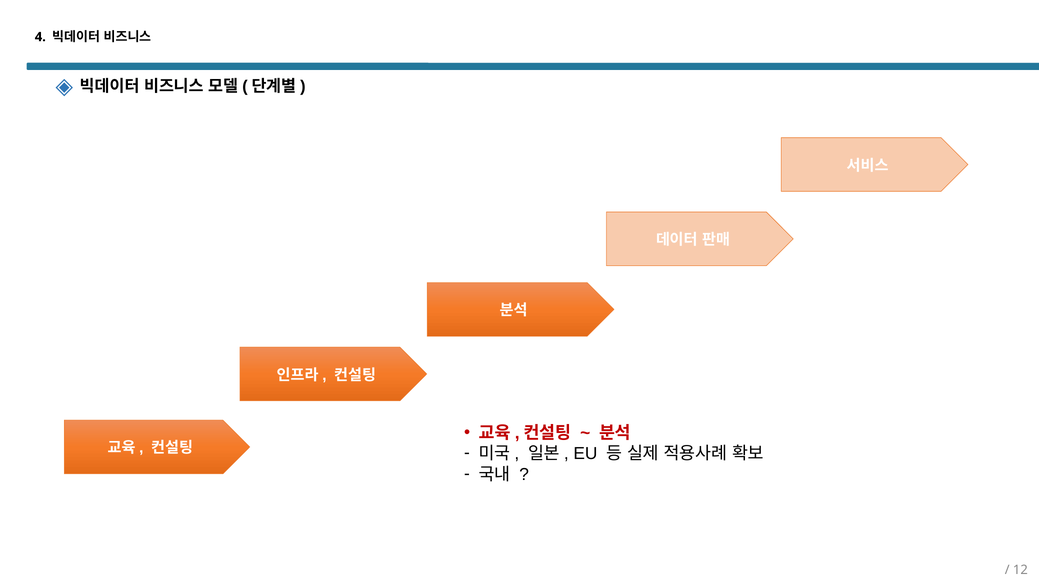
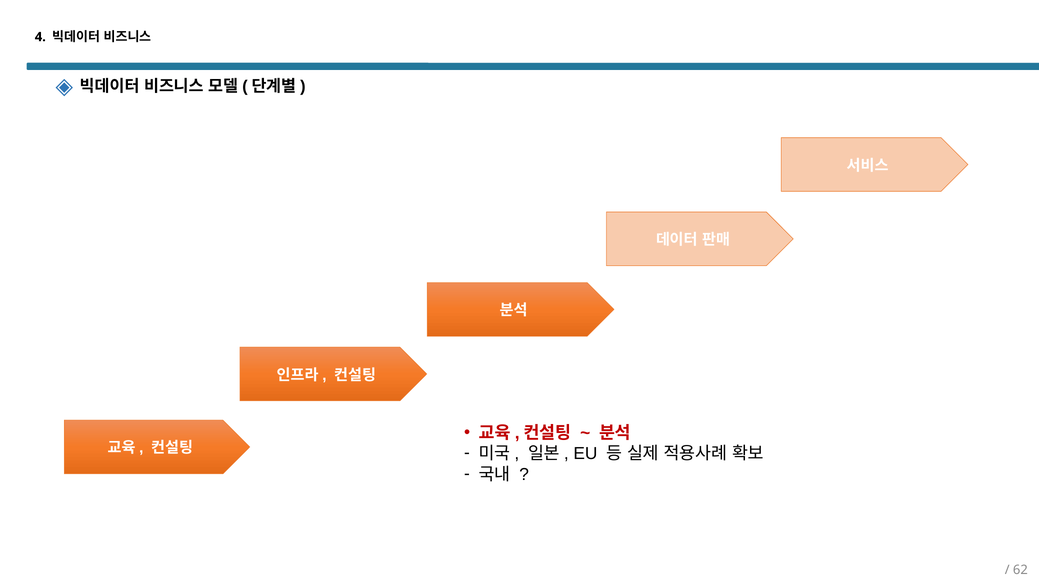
12: 12 -> 62 (1020, 569)
